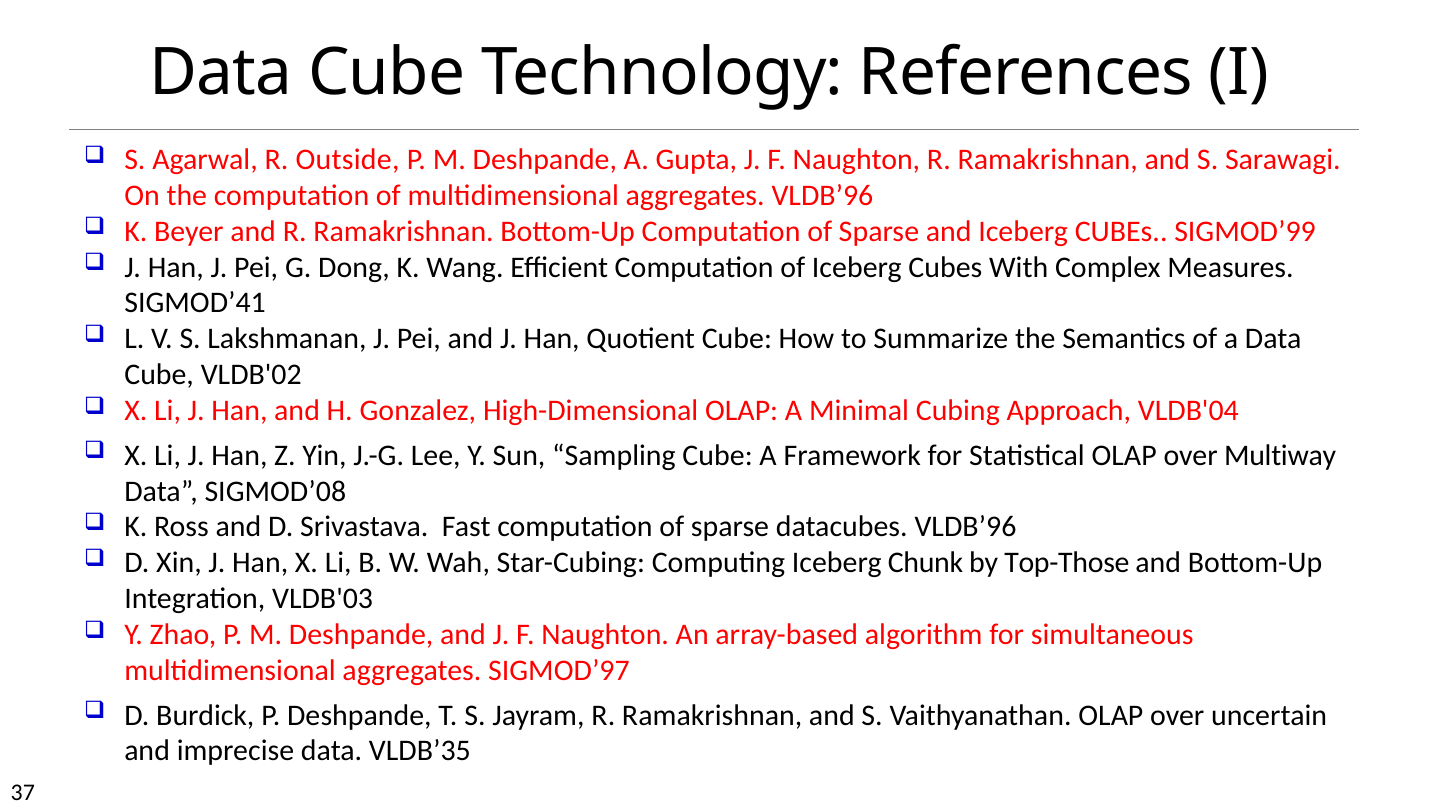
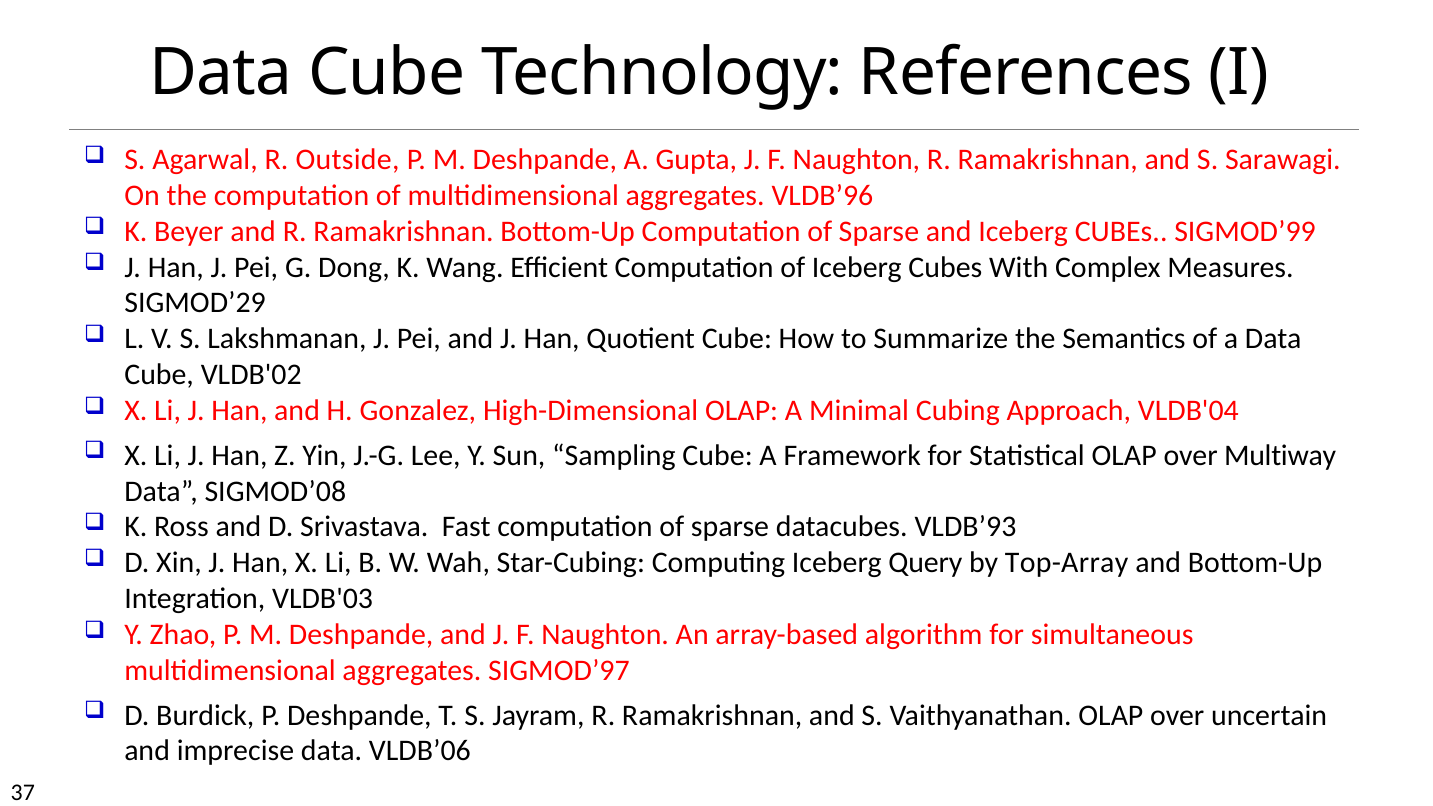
SIGMOD’41: SIGMOD’41 -> SIGMOD’29 (195, 303)
datacubes VLDB’96: VLDB’96 -> VLDB’93 (965, 527)
Chunk: Chunk -> Query (925, 563)
Top-Those: Top-Those -> Top-Array (1067, 563)
VLDB’35: VLDB’35 -> VLDB’06 (420, 751)
